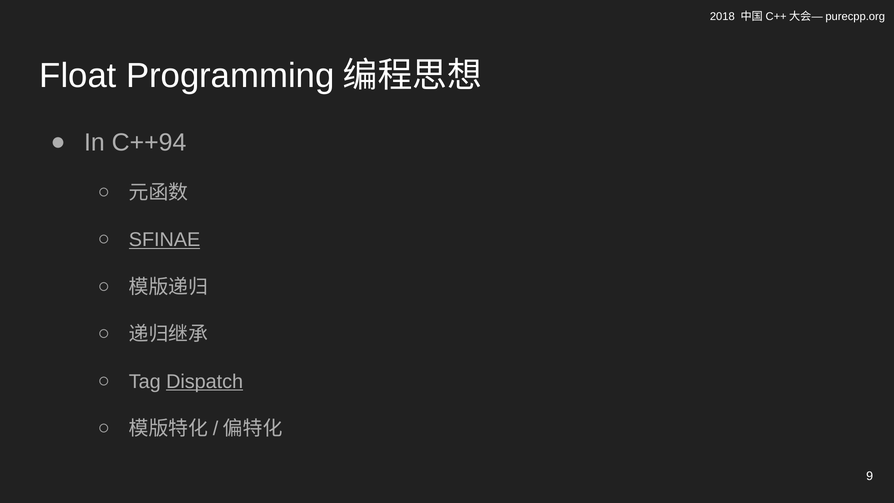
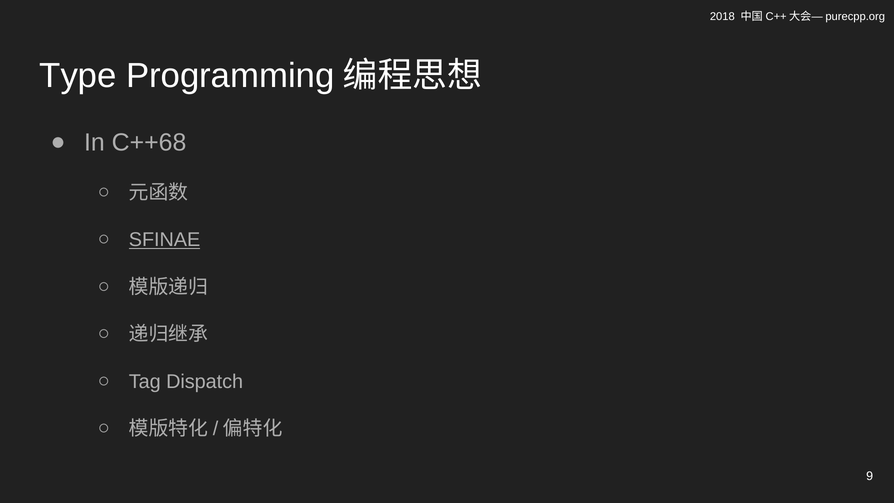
Float: Float -> Type (78, 76)
C++94: C++94 -> C++68 (149, 143)
Dispatch underline: present -> none (205, 382)
